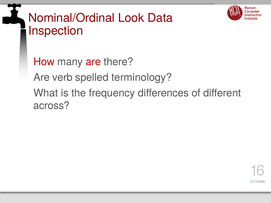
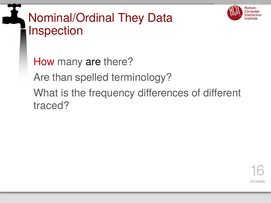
Look: Look -> They (131, 18)
are colour: red -> black (93, 62)
verb: verb -> than (62, 77)
across: across -> traced (51, 106)
